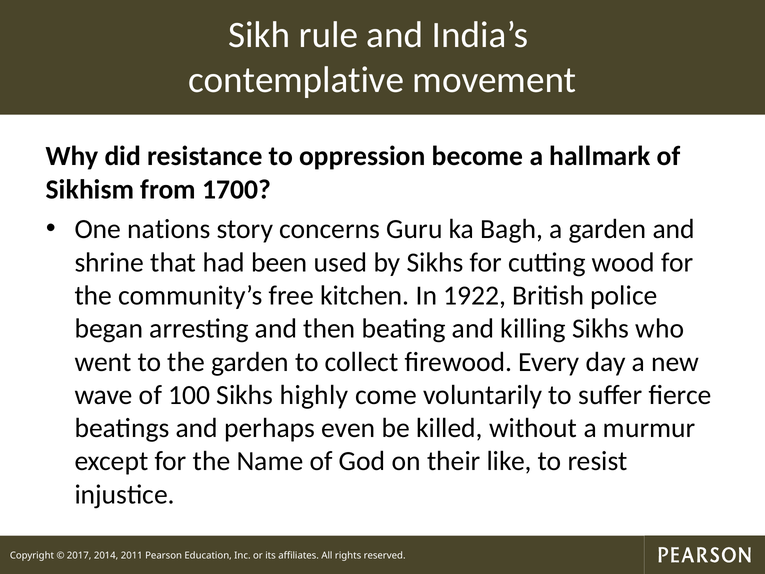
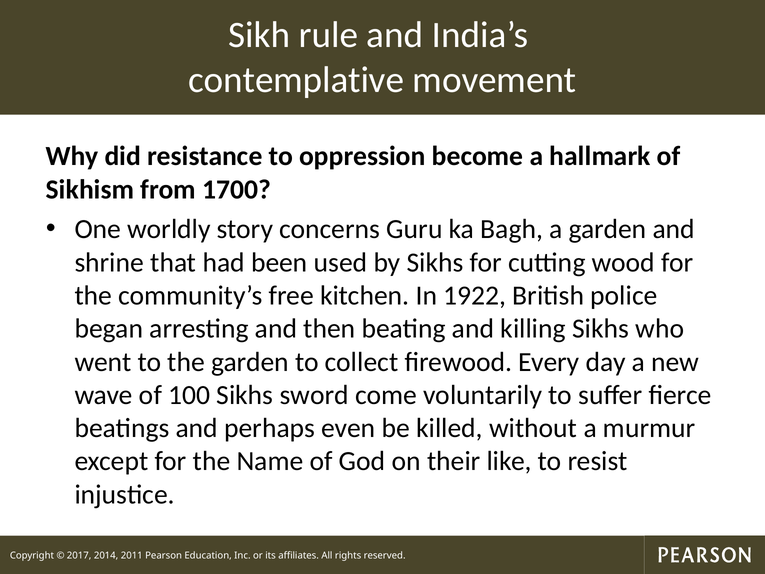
nations: nations -> worldly (169, 229)
highly: highly -> sword (314, 395)
